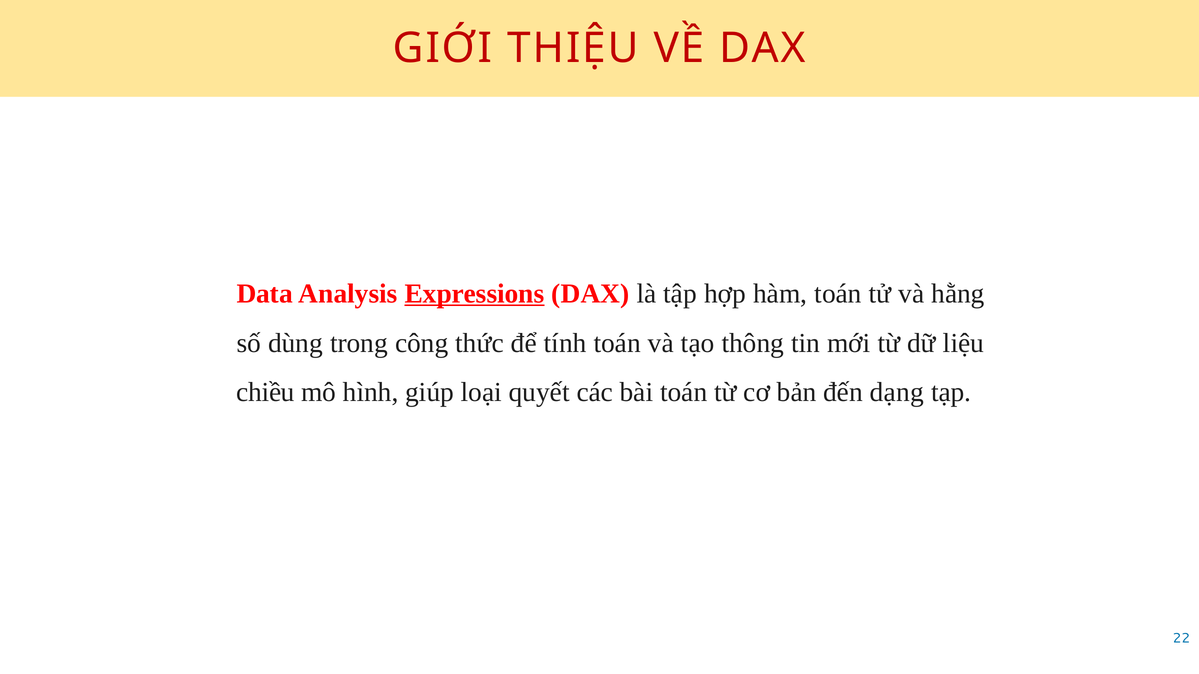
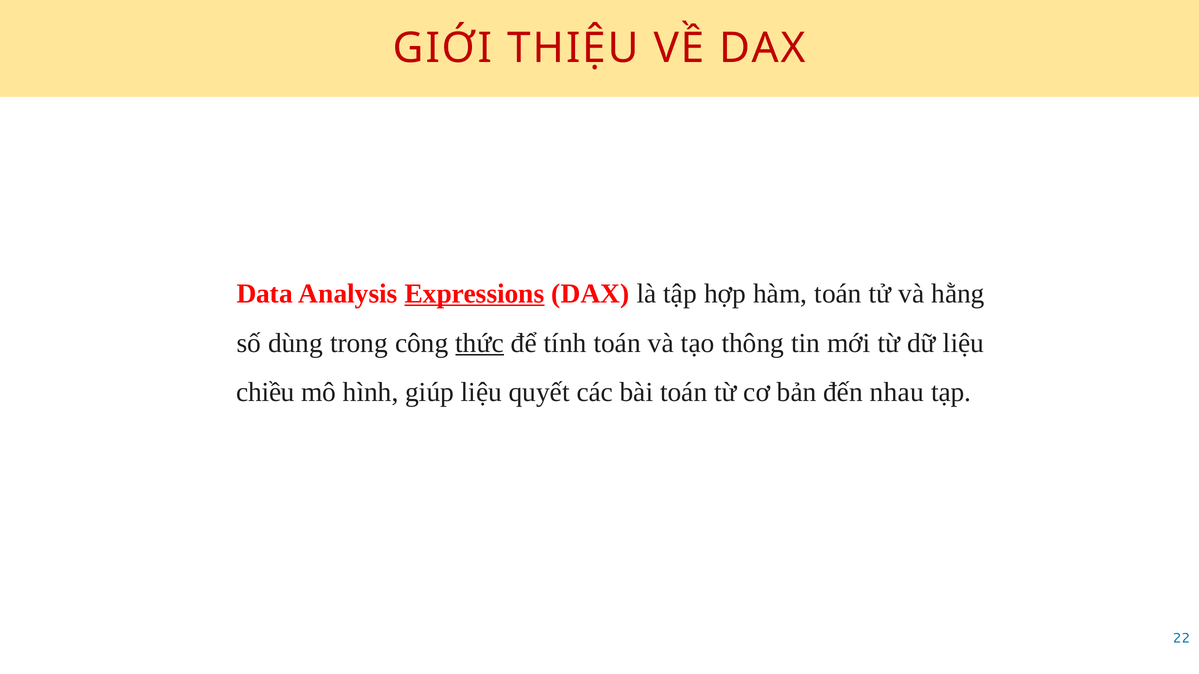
thức underline: none -> present (480, 343)
giúp loại: loại -> liệu (481, 393)
dạng: dạng -> nhau (897, 393)
